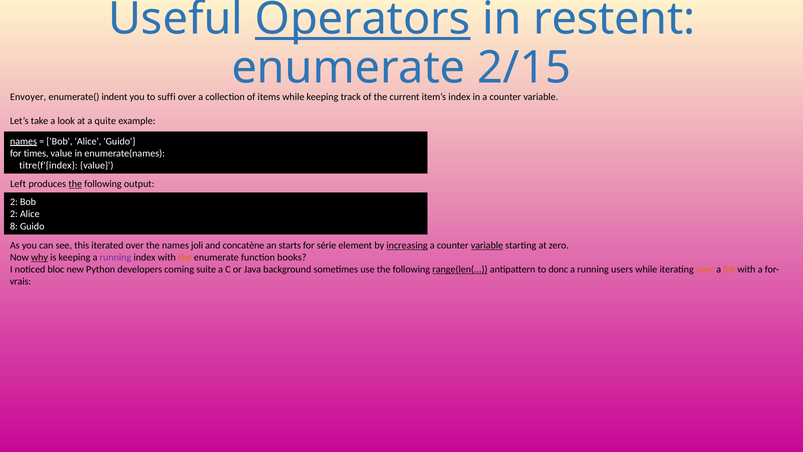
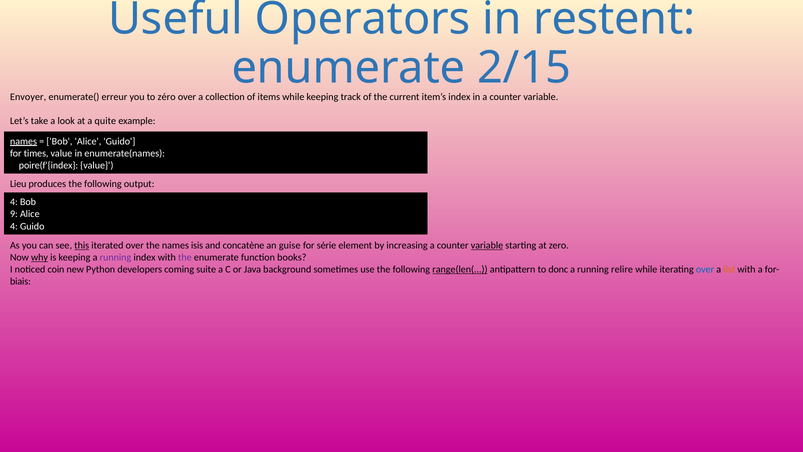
Operators underline: present -> none (363, 19)
indent: indent -> erreur (114, 97)
suffi: suffi -> zéro (167, 97)
titre(f'{index: titre(f'{index -> poire(f'{index (48, 165)
Left: Left -> Lieu (18, 184)
the underline: present -> none (75, 184)
2: 2 -> 4 (14, 202)
2: 2 -> 9 (14, 214)
8: 8 -> 4 (14, 226)
this underline: none -> present (82, 245)
joli: joli -> isis (197, 245)
starts: starts -> guise (290, 245)
increasing underline: present -> none (407, 245)
the colour: orange -> purple (185, 257)
bloc: bloc -> coin (56, 269)
users: users -> relire (622, 269)
over colour: orange -> blue (705, 269)
vrais: vrais -> biais (20, 281)
